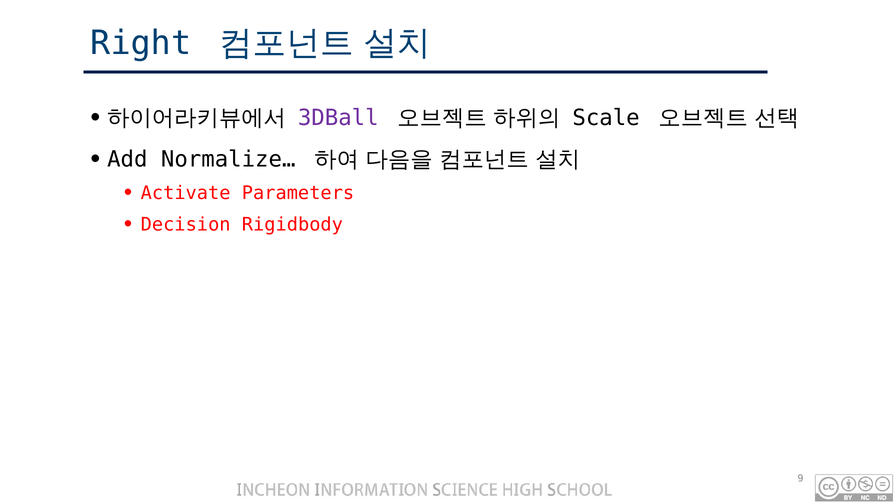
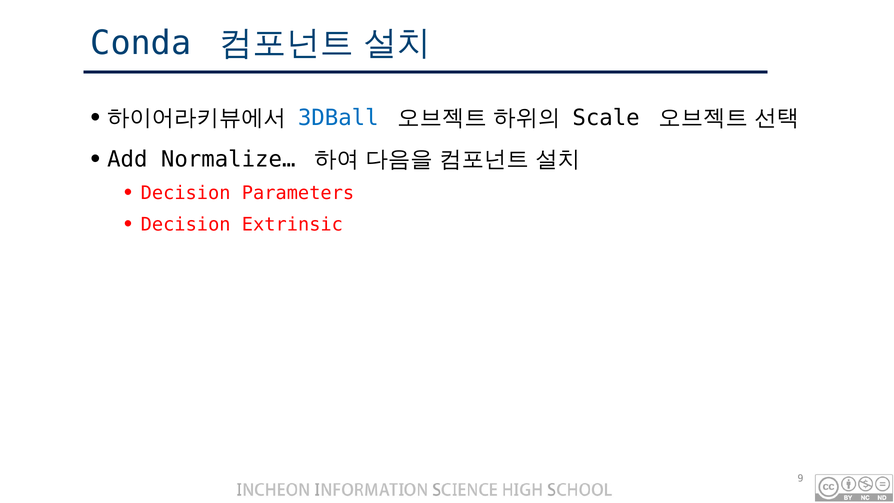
Right: Right -> Conda (141, 43)
3DBall colour: purple -> blue (338, 118)
Activate: Activate -> Decision (186, 193)
Rigidbody: Rigidbody -> Extrinsic (292, 224)
